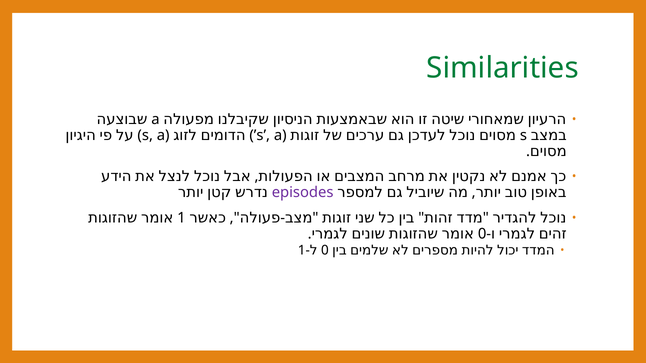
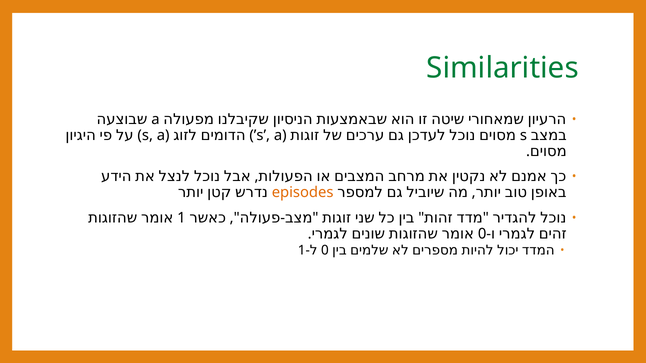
episodes colour: purple -> orange (303, 193)
